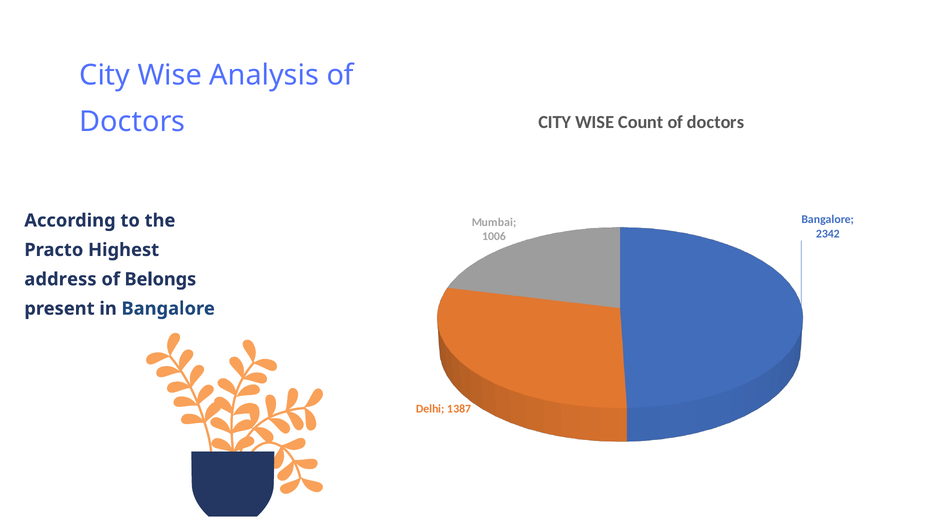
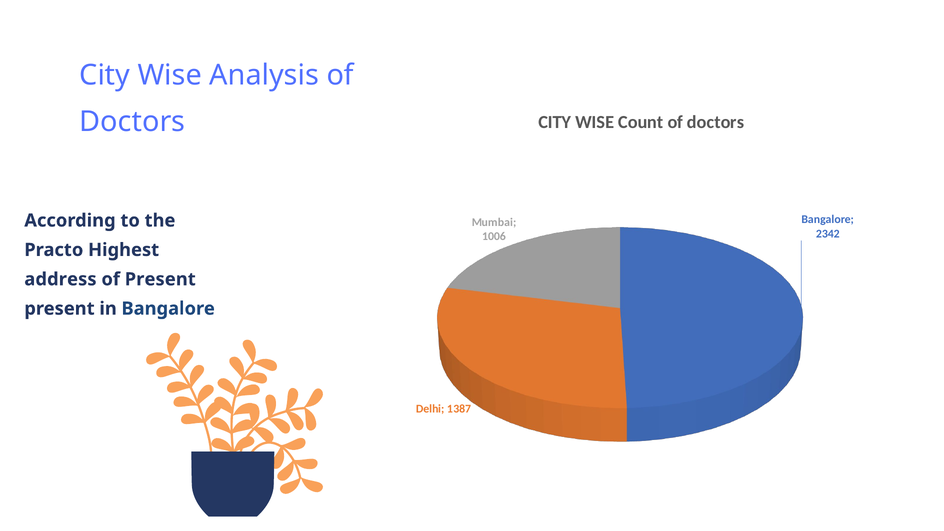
of Belongs: Belongs -> Present (160, 279)
